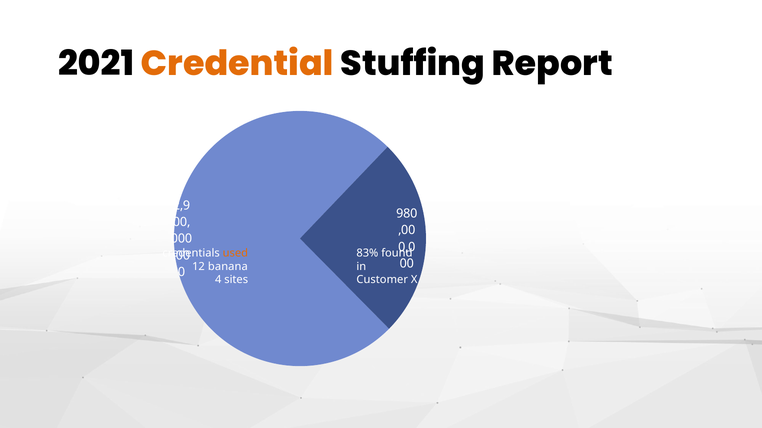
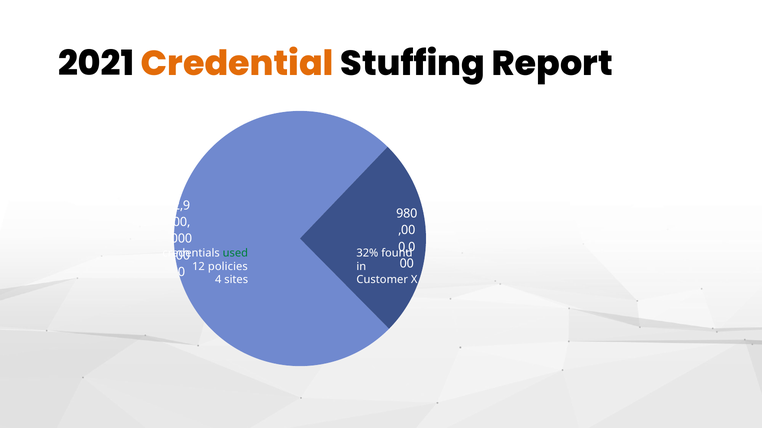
used colour: orange -> green (235, 254)
83%: 83% -> 32% (367, 254)
banana: banana -> policies (228, 267)
